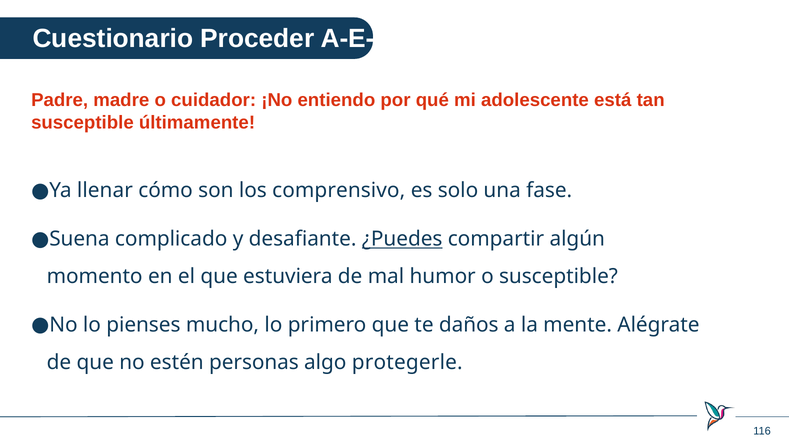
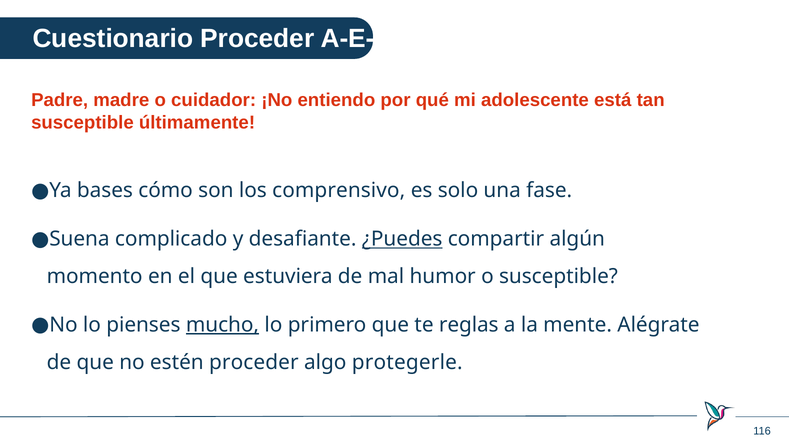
llenar: llenar -> bases (105, 190)
mucho underline: none -> present (222, 325)
daños: daños -> reglas (469, 325)
estén personas: personas -> proceder (254, 362)
